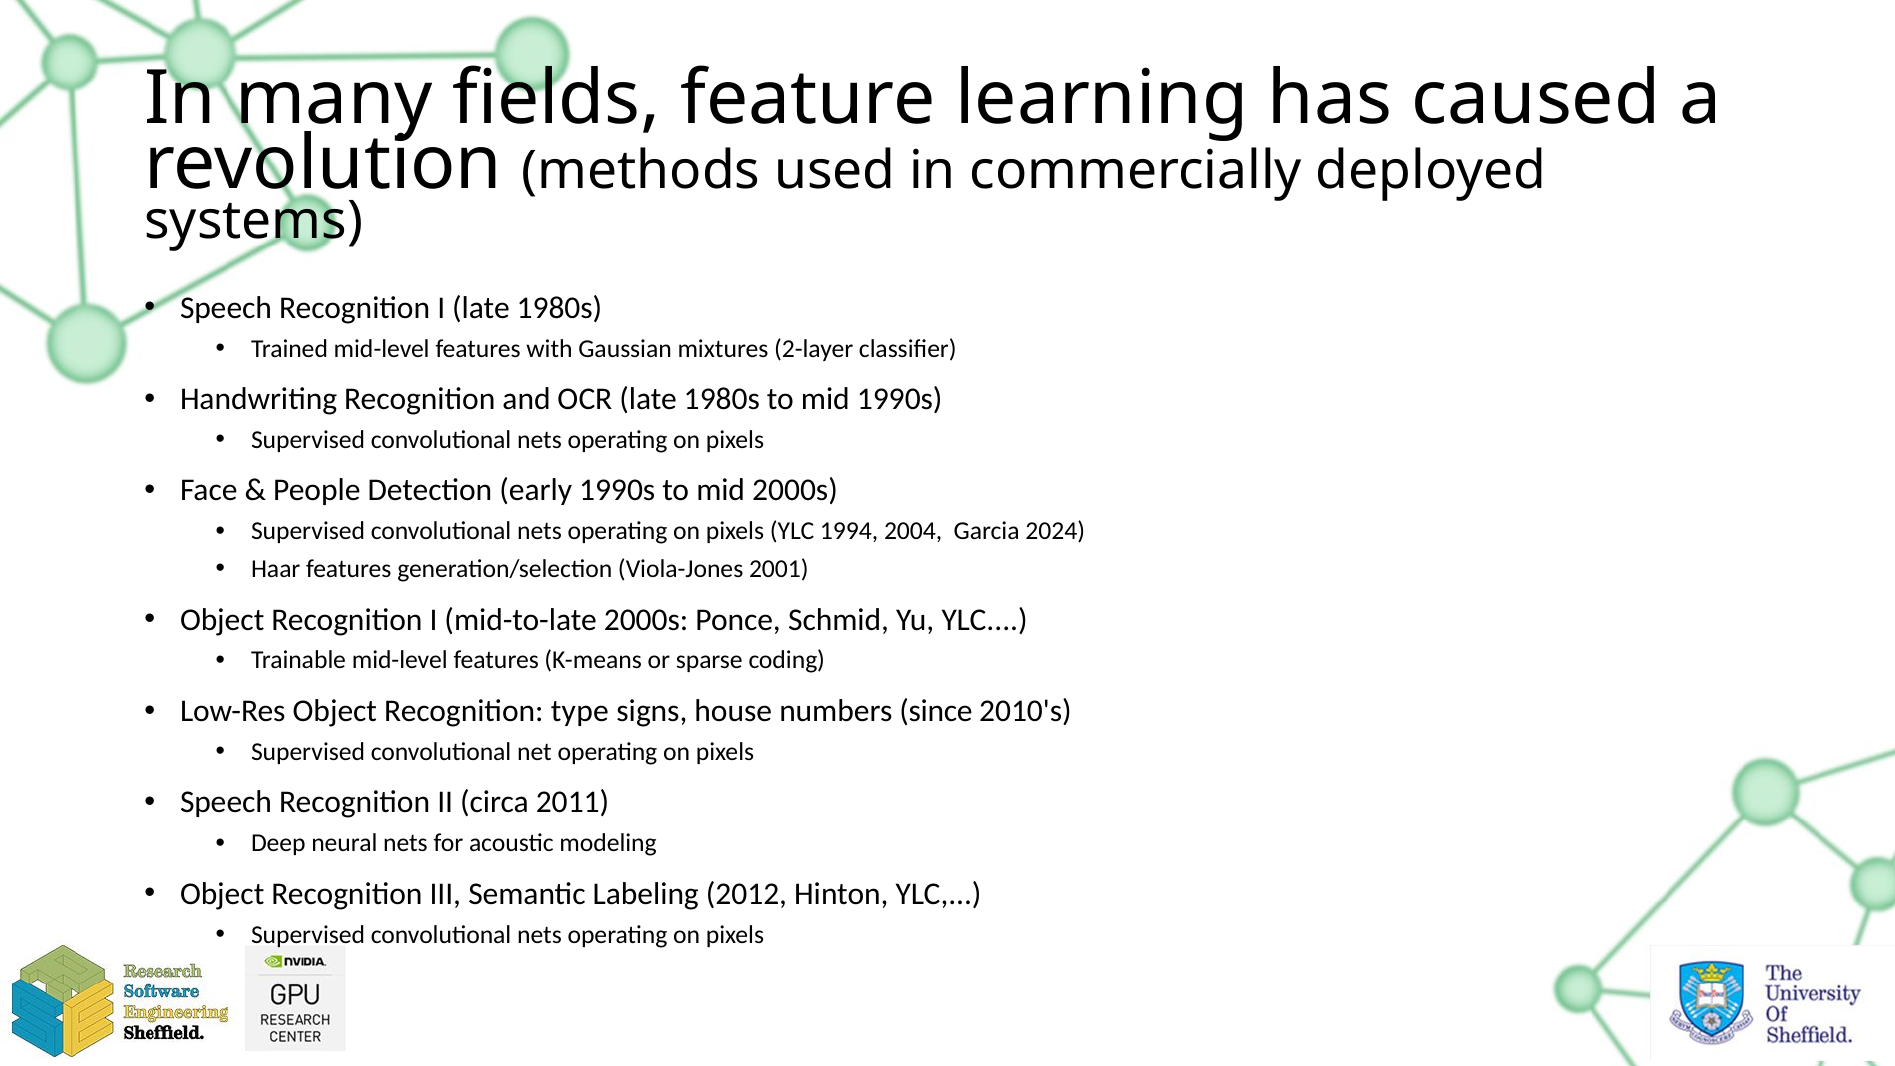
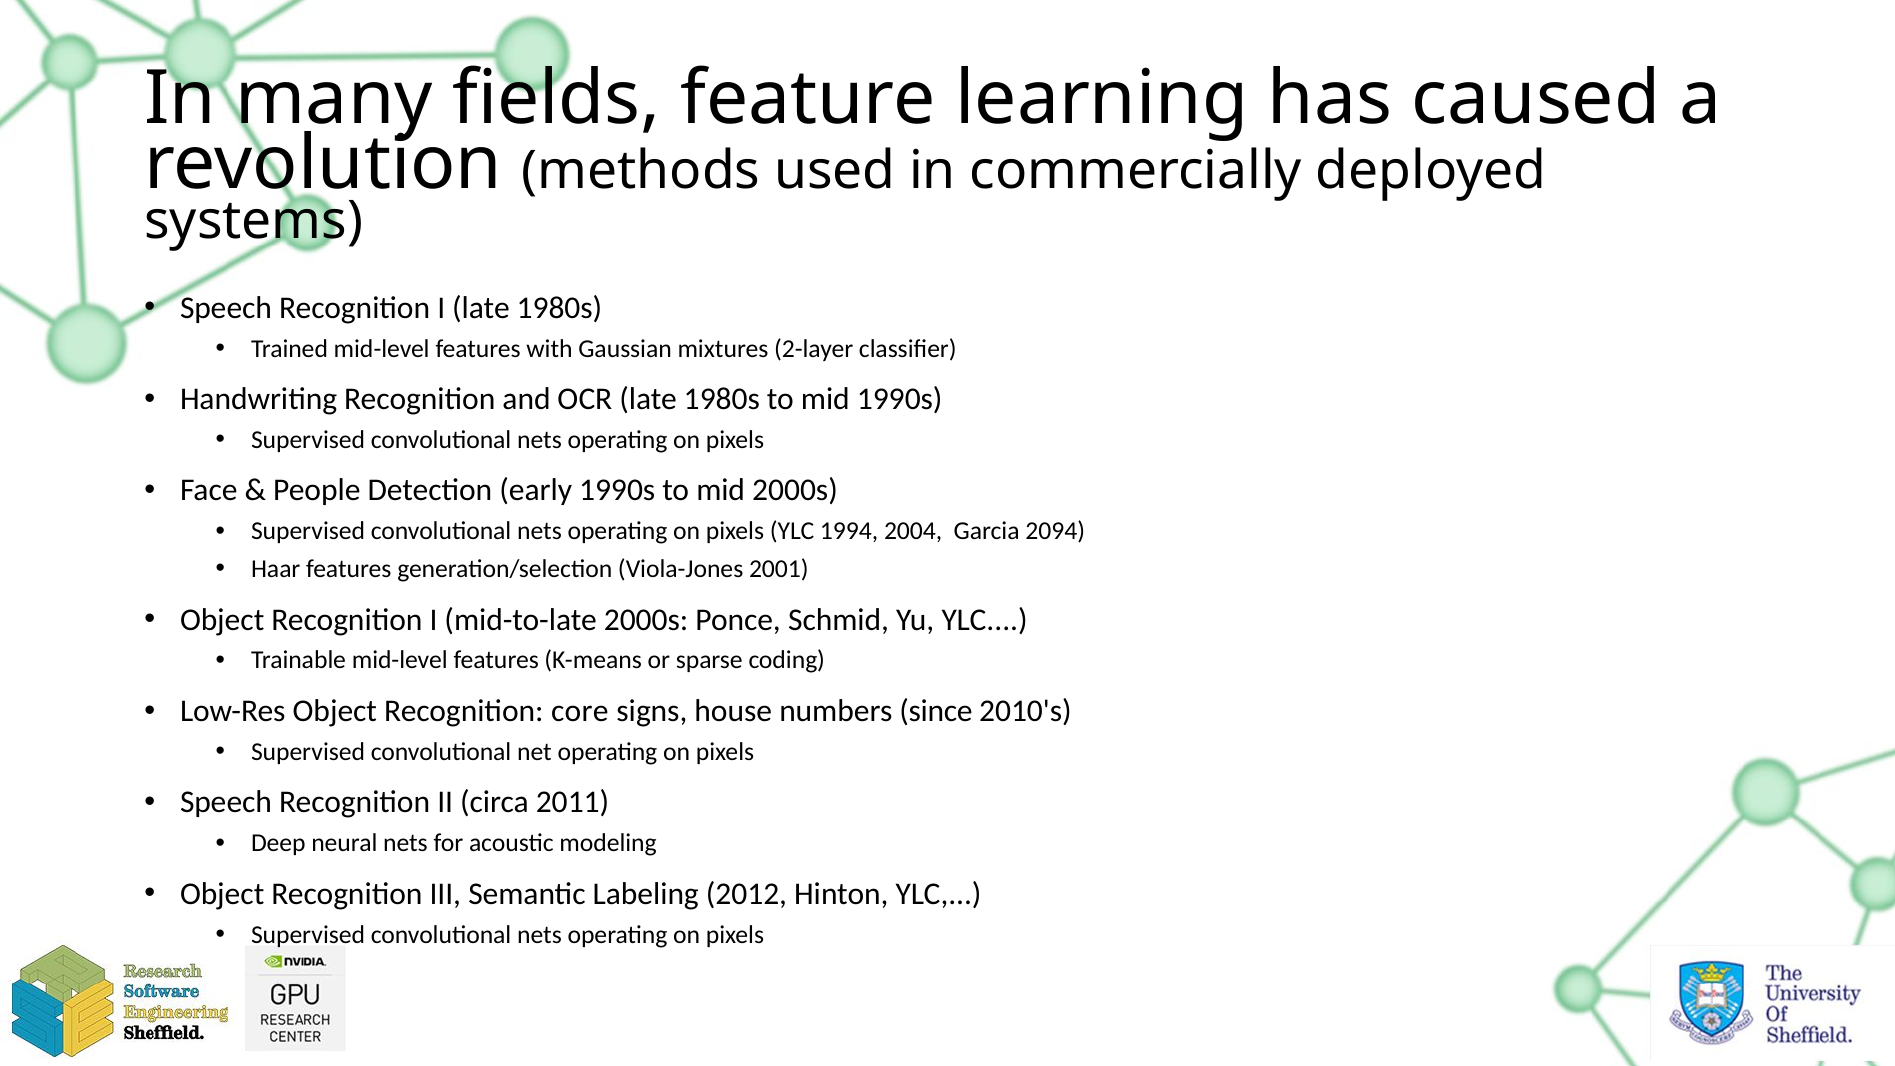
2024: 2024 -> 2094 (1055, 531)
type: type -> core (580, 711)
